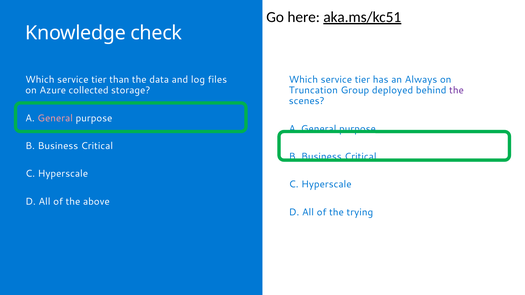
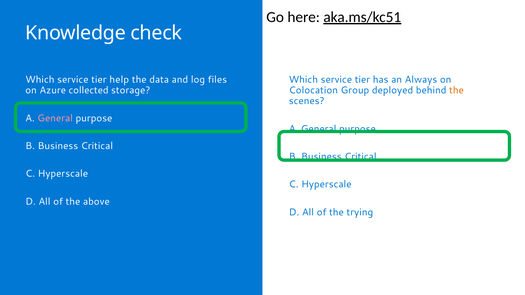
than: than -> help (119, 80)
Truncation: Truncation -> Colocation (313, 90)
the colour: purple -> orange (456, 90)
